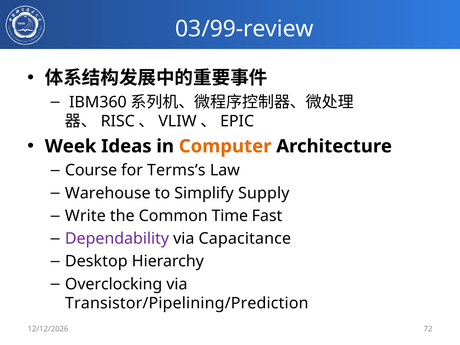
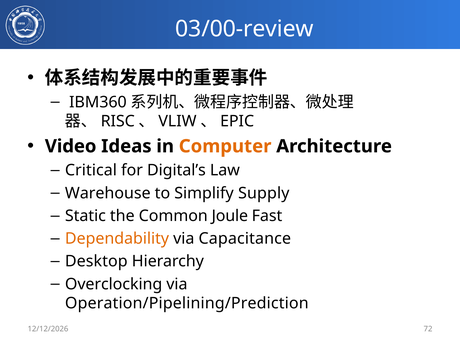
03/99-review: 03/99-review -> 03/00-review (244, 29)
Week: Week -> Video (71, 146)
Course: Course -> Critical (91, 170)
Terms’s: Terms’s -> Digital’s (176, 170)
Write: Write -> Static (85, 216)
Time: Time -> Joule (230, 216)
Dependability colour: purple -> orange (117, 239)
Transistor/Pipelining/Prediction: Transistor/Pipelining/Prediction -> Operation/Pipelining/Prediction (187, 303)
